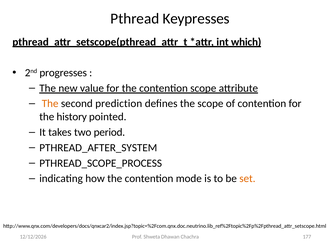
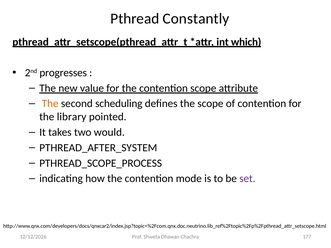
Keypresses: Keypresses -> Constantly (196, 19)
prediction: prediction -> scheduling (119, 104)
history: history -> library (72, 117)
period: period -> would (109, 132)
set colour: orange -> purple (247, 179)
